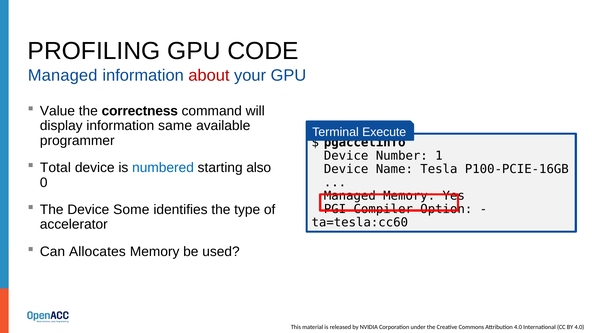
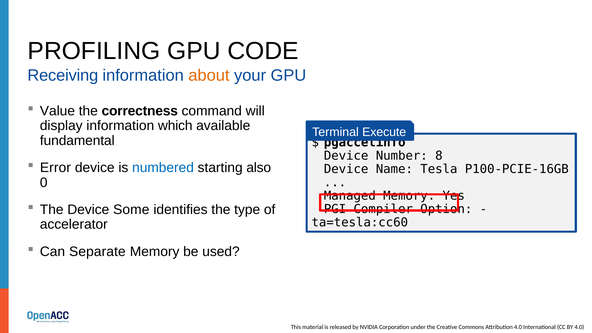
Managed: Managed -> Receiving (63, 75)
about colour: red -> orange (209, 75)
same: same -> which (175, 126)
programmer: programmer -> fundamental (77, 141)
1: 1 -> 8 (439, 156)
Total: Total -> Error (55, 168)
Allocates: Allocates -> Separate (97, 252)
